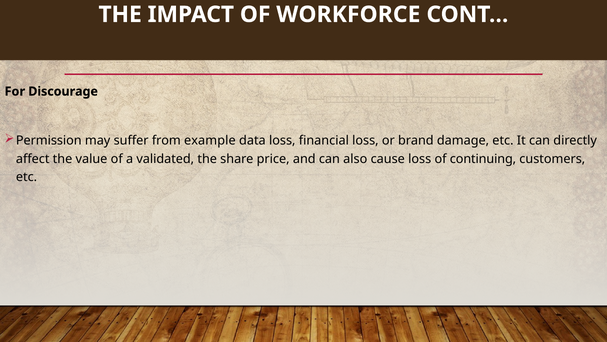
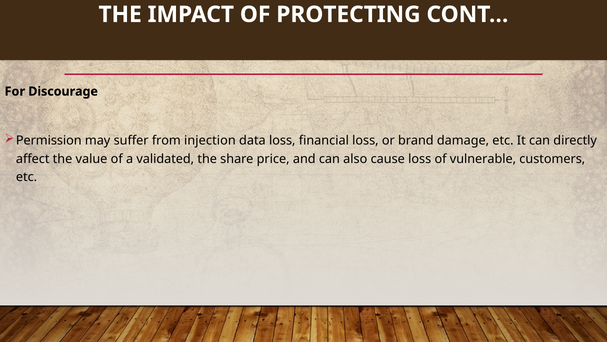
WORKFORCE: WORKFORCE -> PROTECTING (348, 14)
example: example -> injection (210, 140)
continuing: continuing -> vulnerable (483, 159)
